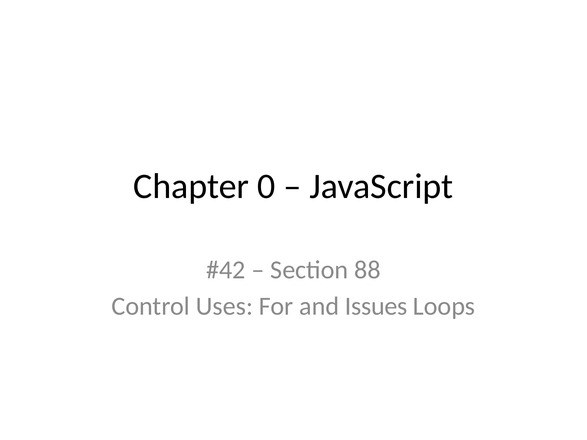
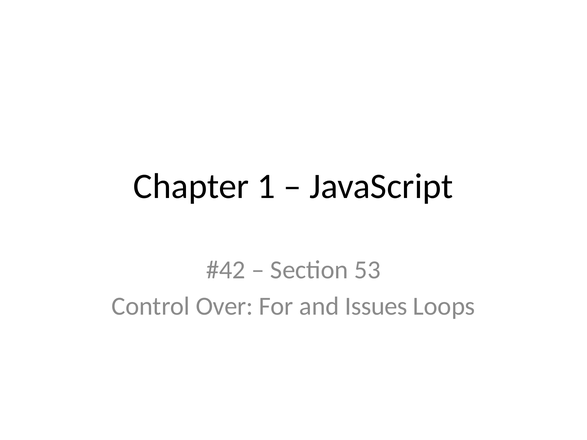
0: 0 -> 1 (266, 186)
88: 88 -> 53 (367, 270)
Uses: Uses -> Over (224, 306)
